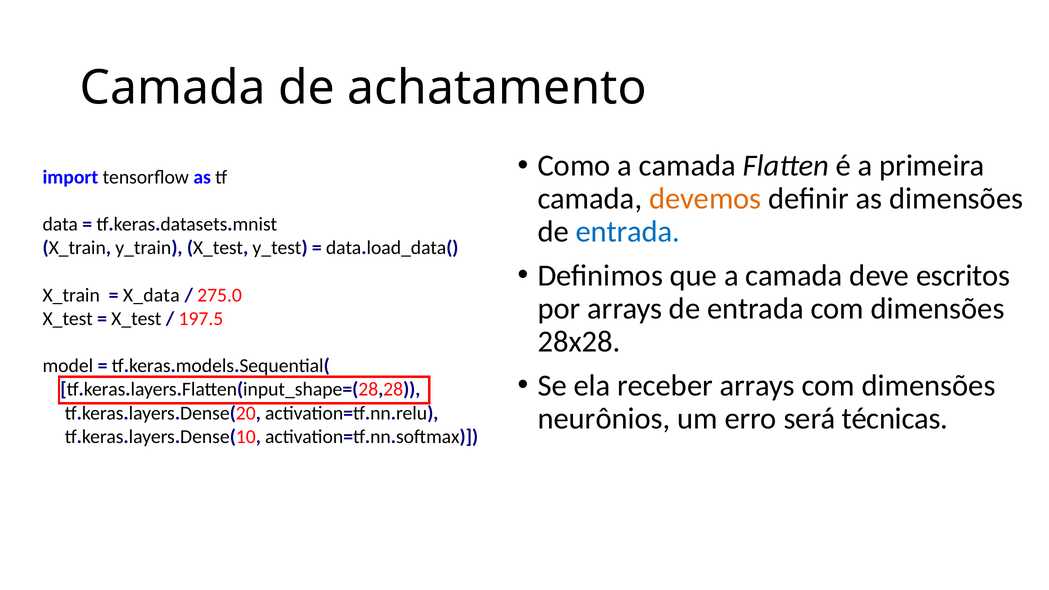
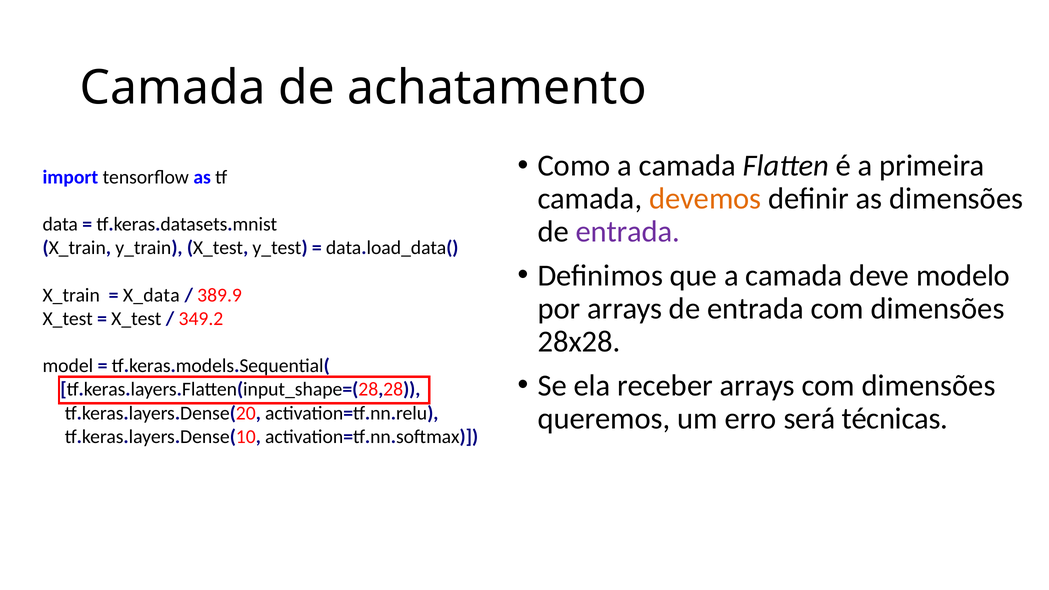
entrada colour: blue -> purple (628, 232)
escritos: escritos -> modelo (963, 276)
275.0: 275.0 -> 389.9 (220, 295)
197.5: 197.5 -> 349.2 (201, 319)
neurônios: neurônios -> queremos (604, 418)
